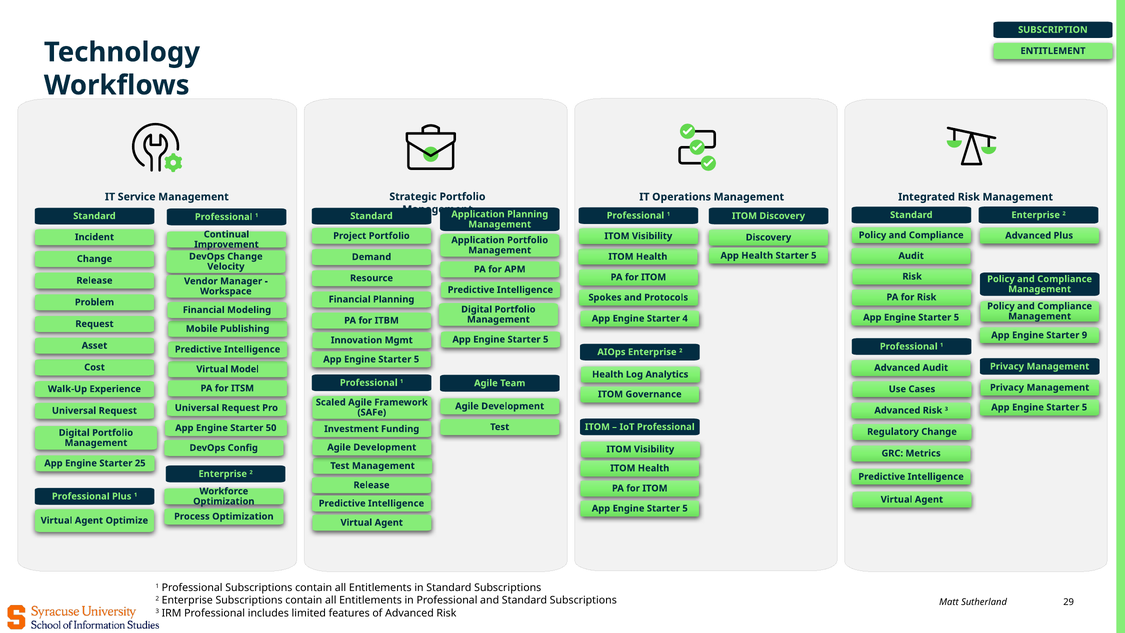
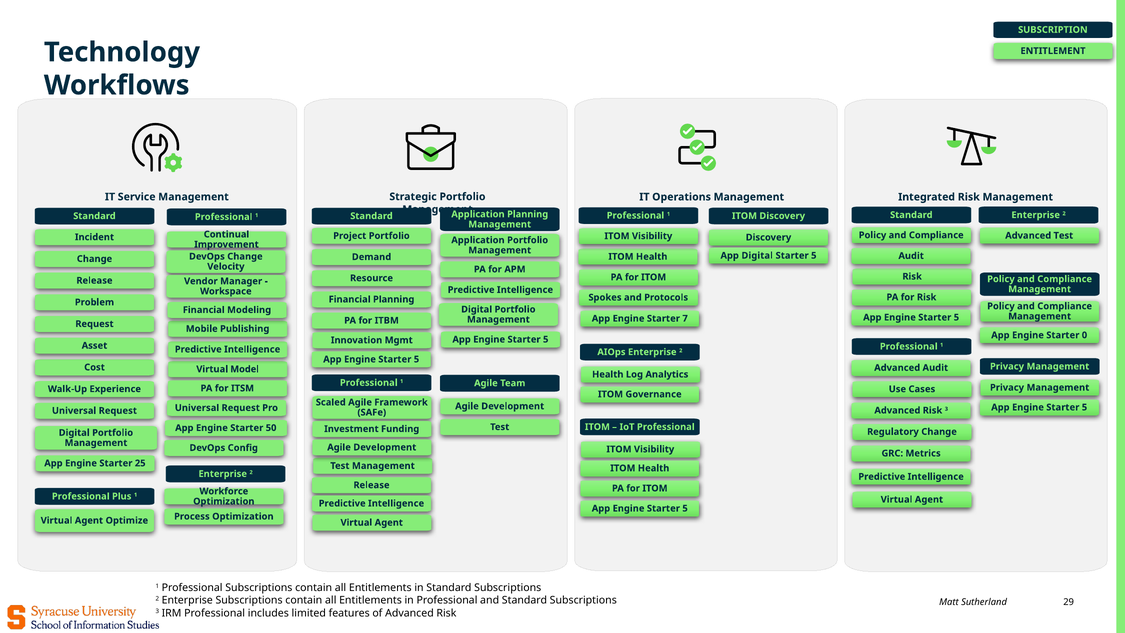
Advanced Plus: Plus -> Test (1063, 236)
App Health: Health -> Digital (757, 256)
4: 4 -> 7 (685, 319)
9: 9 -> 0 (1084, 335)
